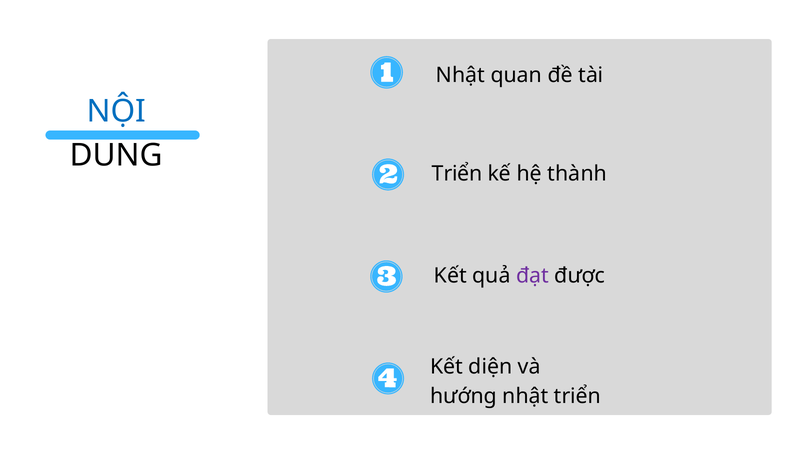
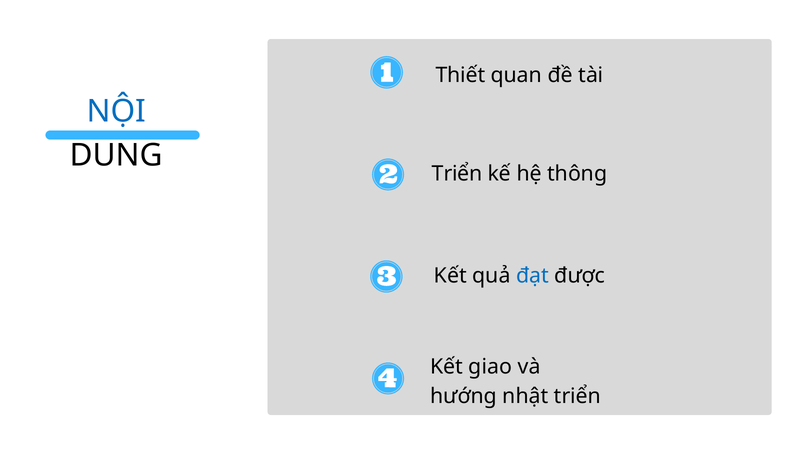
Nhật: Nhật -> Thiết (461, 75)
thành: thành -> thông (577, 174)
đạt colour: purple -> blue (533, 276)
diện: diện -> giao (490, 367)
